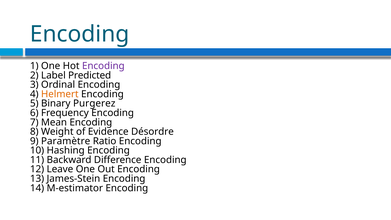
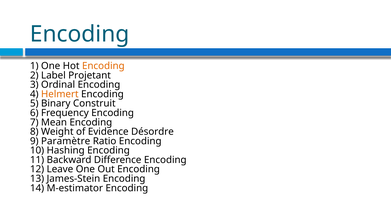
Encoding colour: purple -> orange (103, 66)
Predicted: Predicted -> Projetant (90, 75)
Purgerez: Purgerez -> Construit (94, 103)
